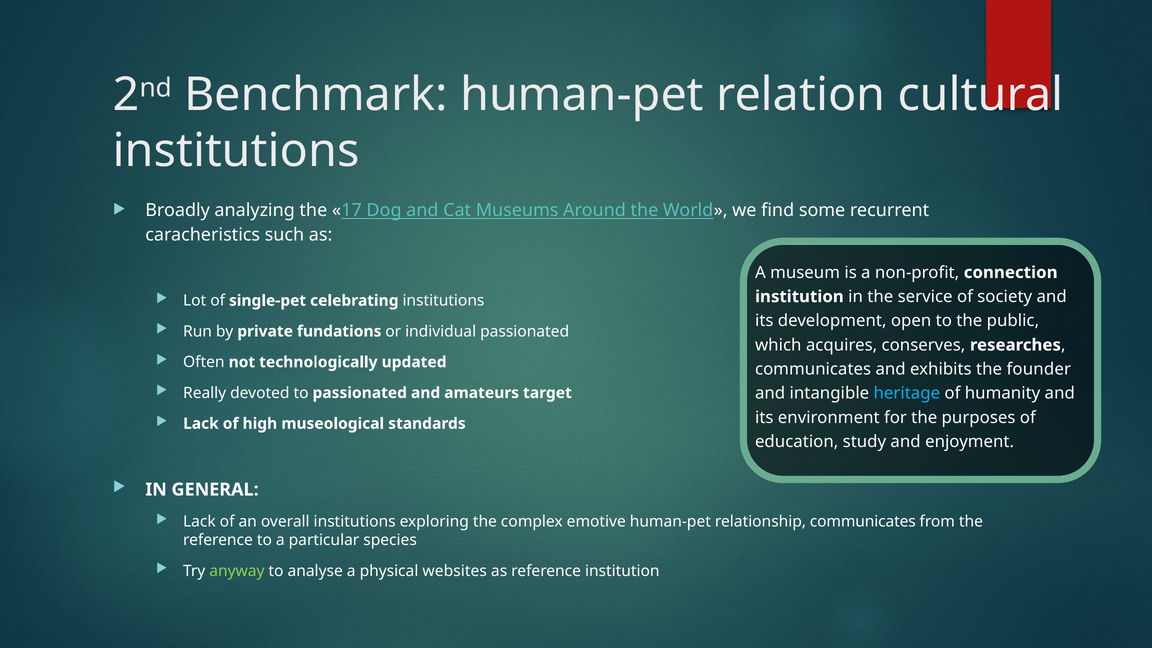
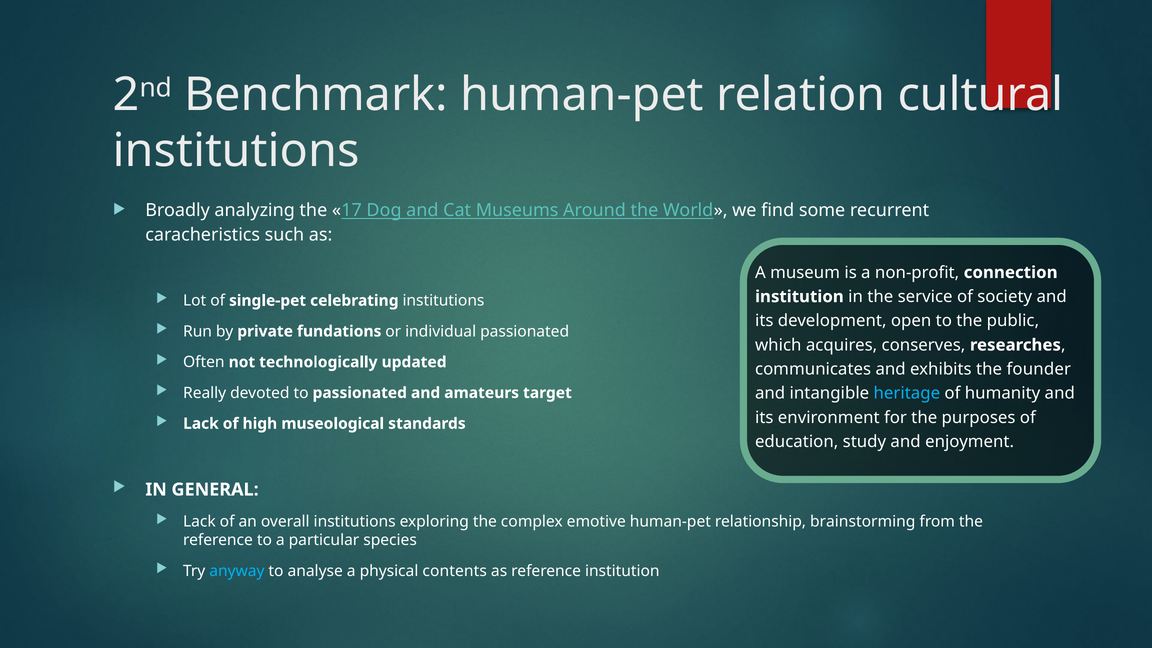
relationship communicates: communicates -> brainstorming (863, 522)
anyway colour: light green -> light blue (237, 571)
websites: websites -> contents (455, 571)
